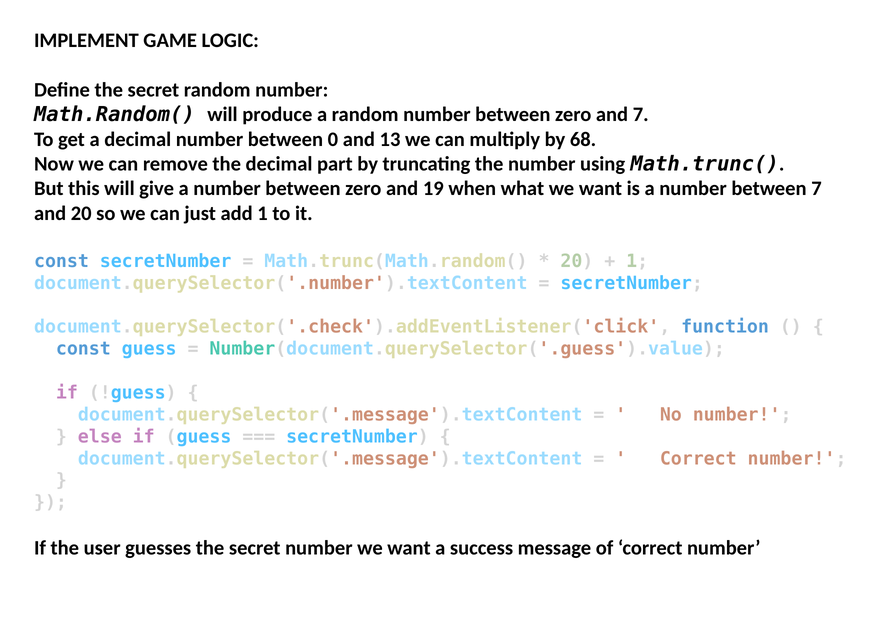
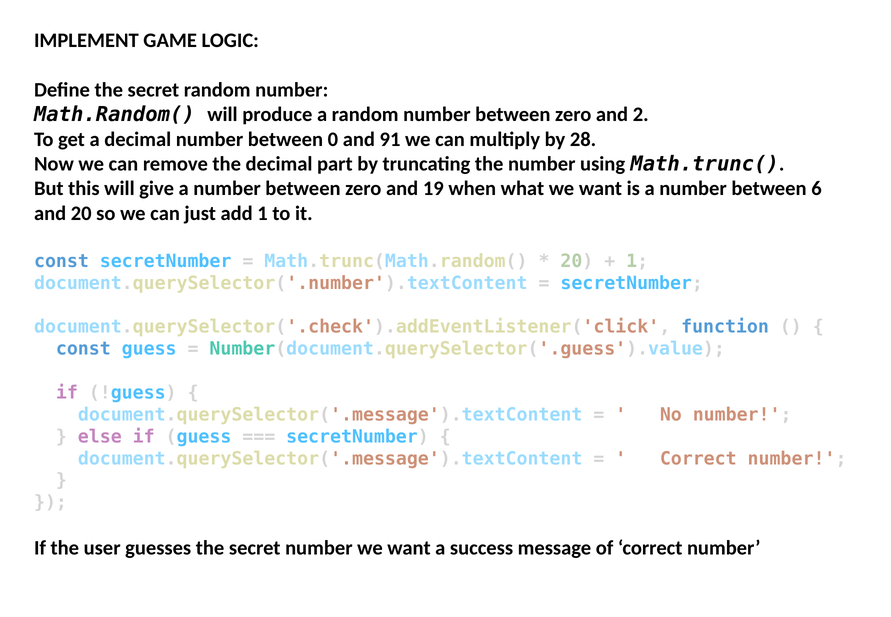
and 7: 7 -> 2 (641, 115)
13: 13 -> 91 (390, 139)
68: 68 -> 28 (583, 139)
between 7: 7 -> 6 (816, 189)
